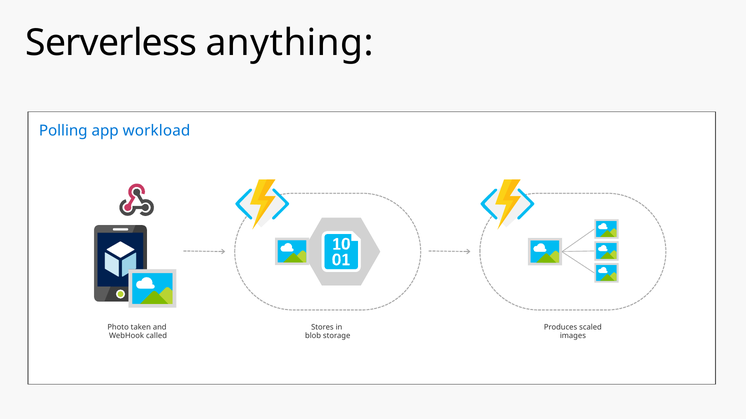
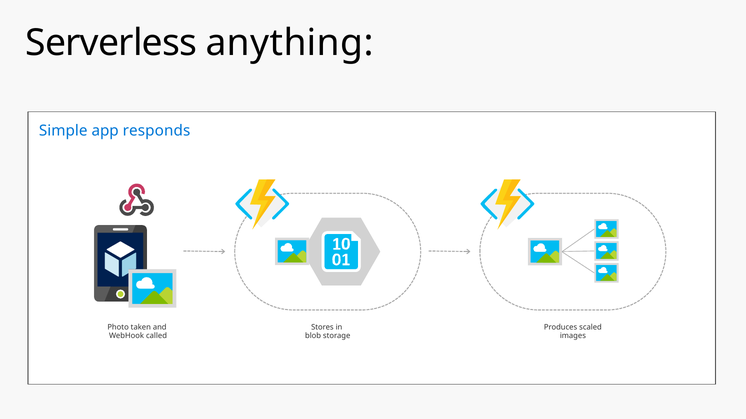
Polling: Polling -> Simple (63, 131)
workload: workload -> responds (157, 131)
